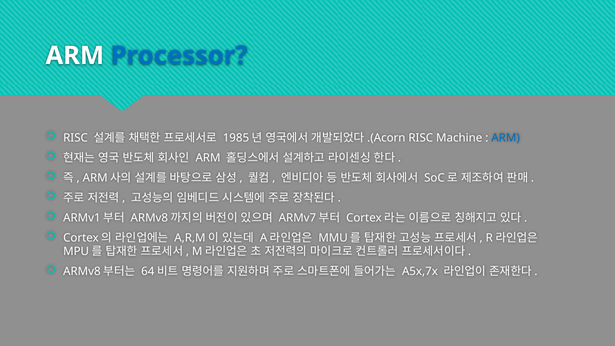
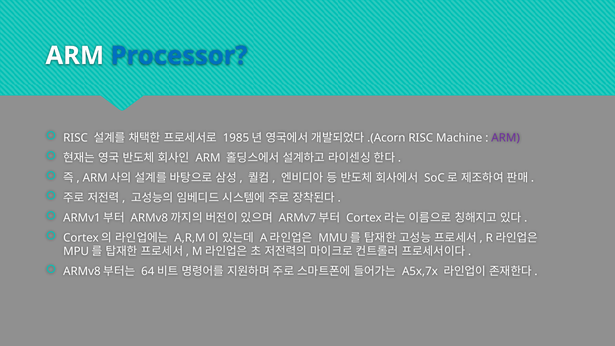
ARM colour: blue -> purple (506, 138)
